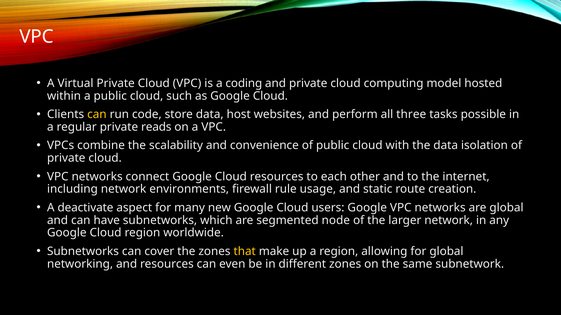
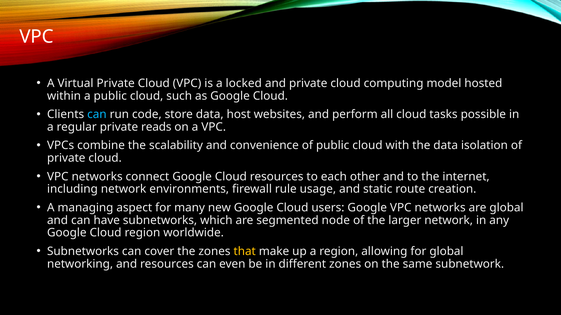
coding: coding -> locked (244, 83)
can colour: yellow -> light blue (97, 115)
all three: three -> cloud (411, 115)
deactivate: deactivate -> managing (85, 208)
